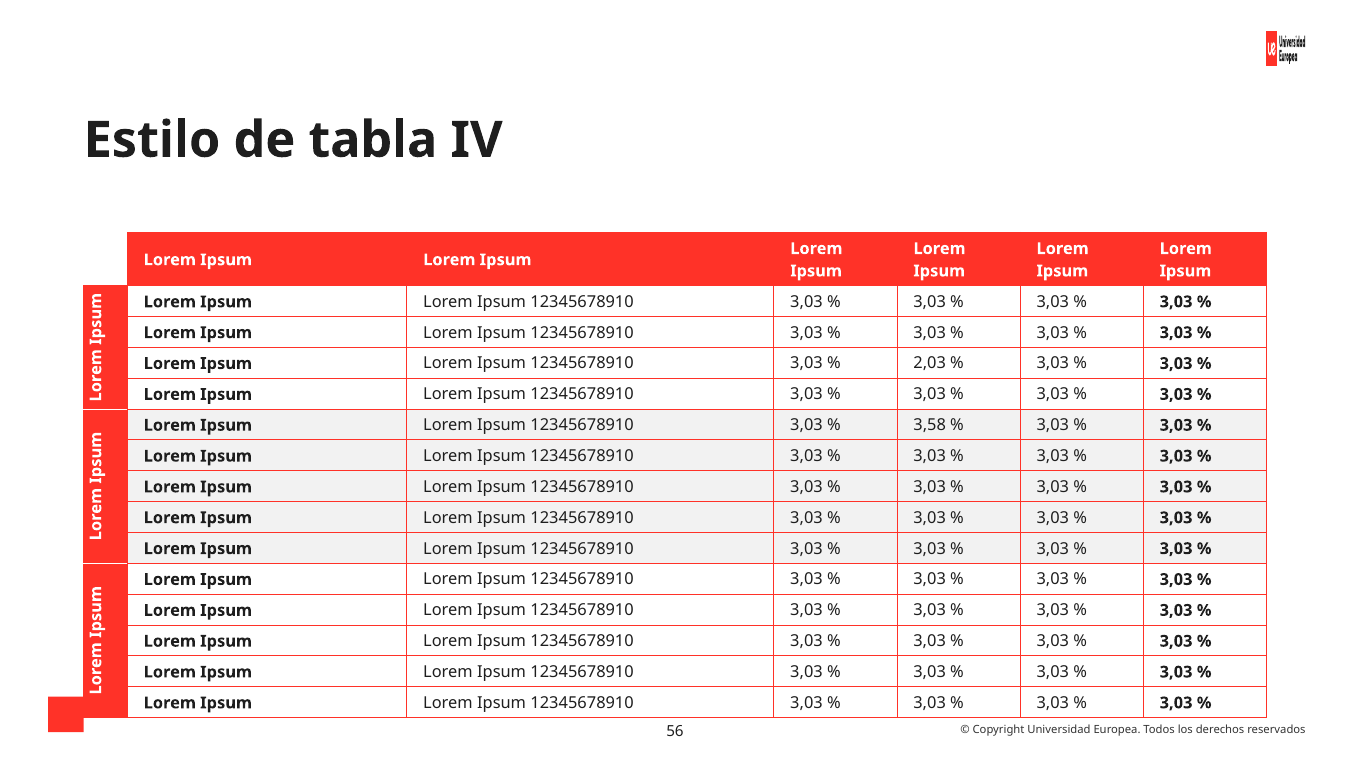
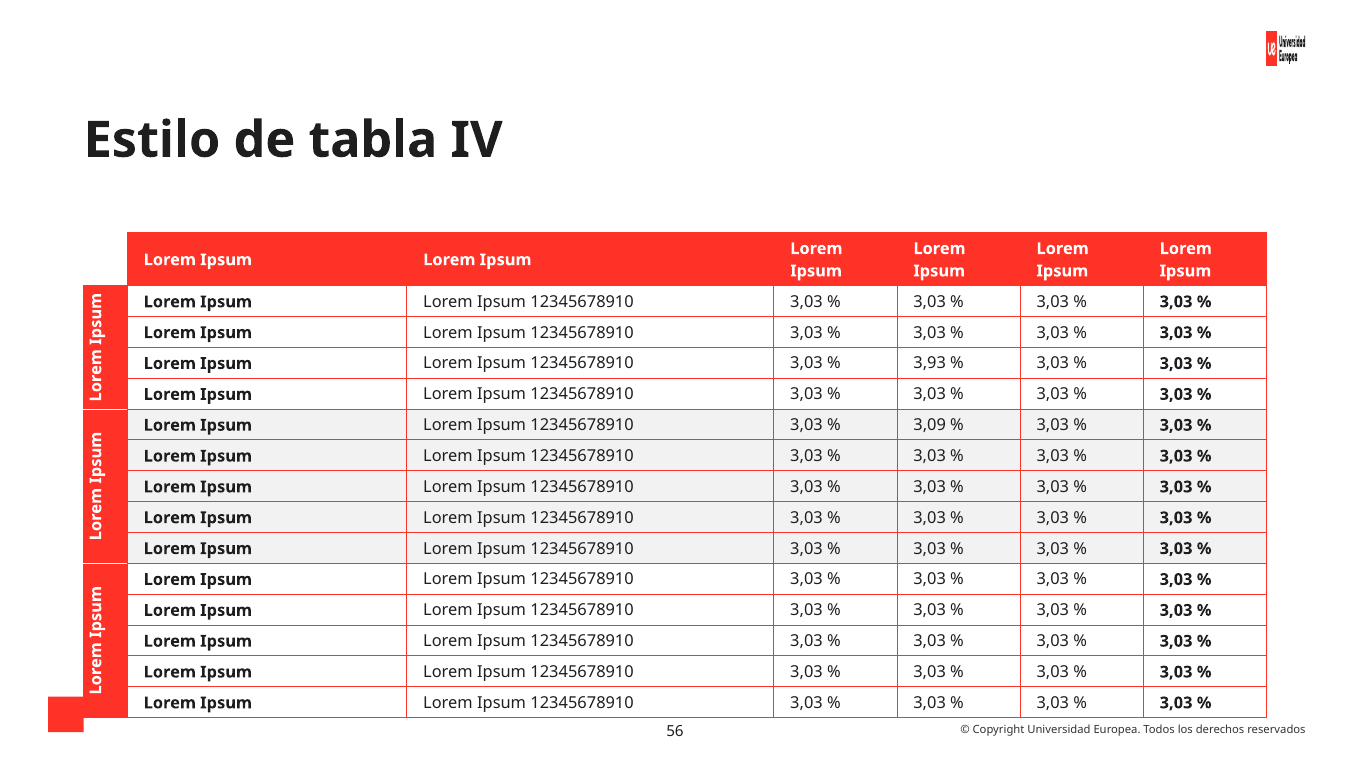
2,03: 2,03 -> 3,93 (930, 363)
3,58: 3,58 -> 3,09 (930, 425)
